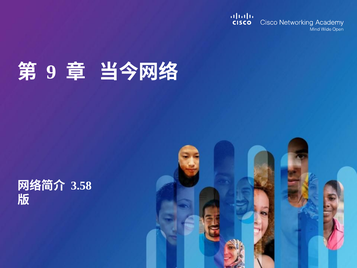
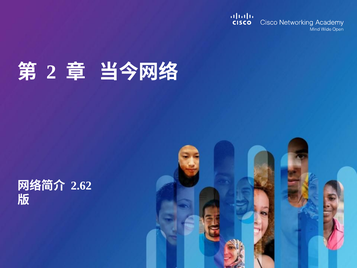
9: 9 -> 2 (51, 72)
3.58: 3.58 -> 2.62 (81, 185)
